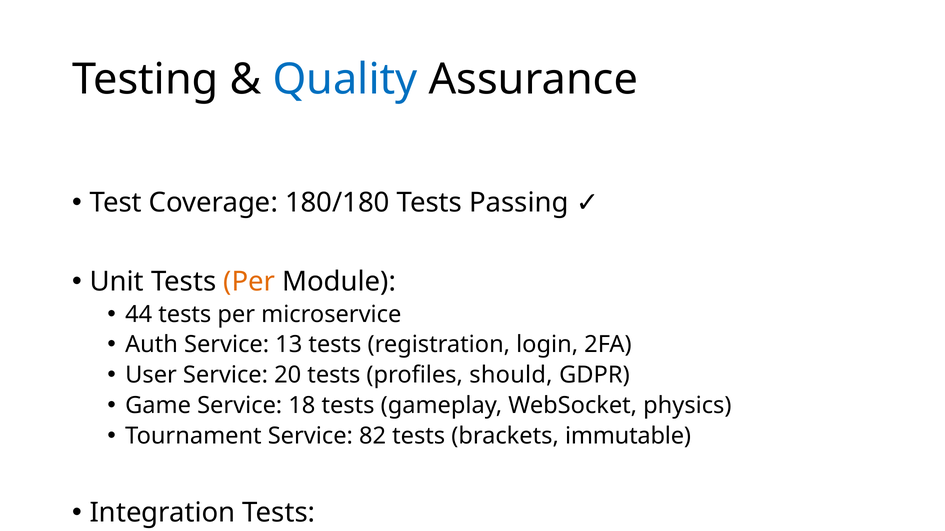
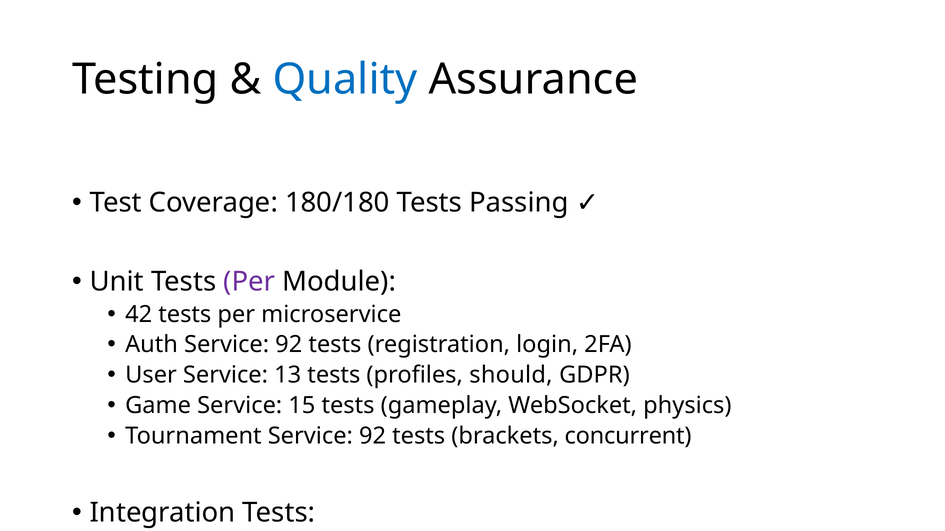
Per colour: orange -> purple (249, 282)
44: 44 -> 42 (139, 315)
Auth Service 13: 13 -> 92 (289, 345)
20: 20 -> 13 (288, 375)
18: 18 -> 15 (302, 406)
Tournament Service 82: 82 -> 92 (373, 436)
brackets immutable: immutable -> concurrent (628, 436)
